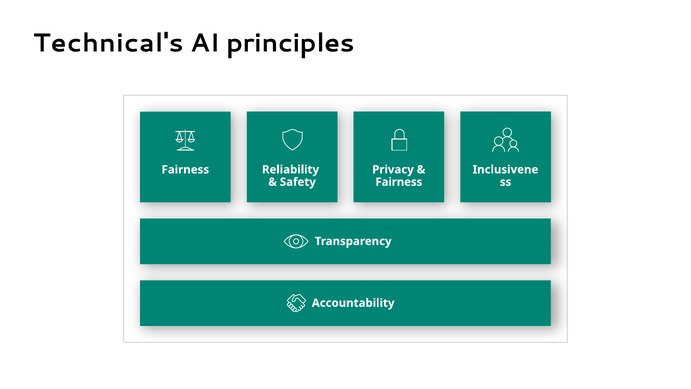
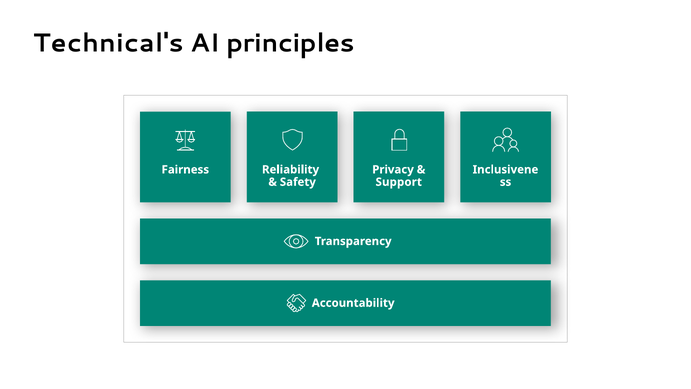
Fairness: Fairness -> Support (399, 182)
